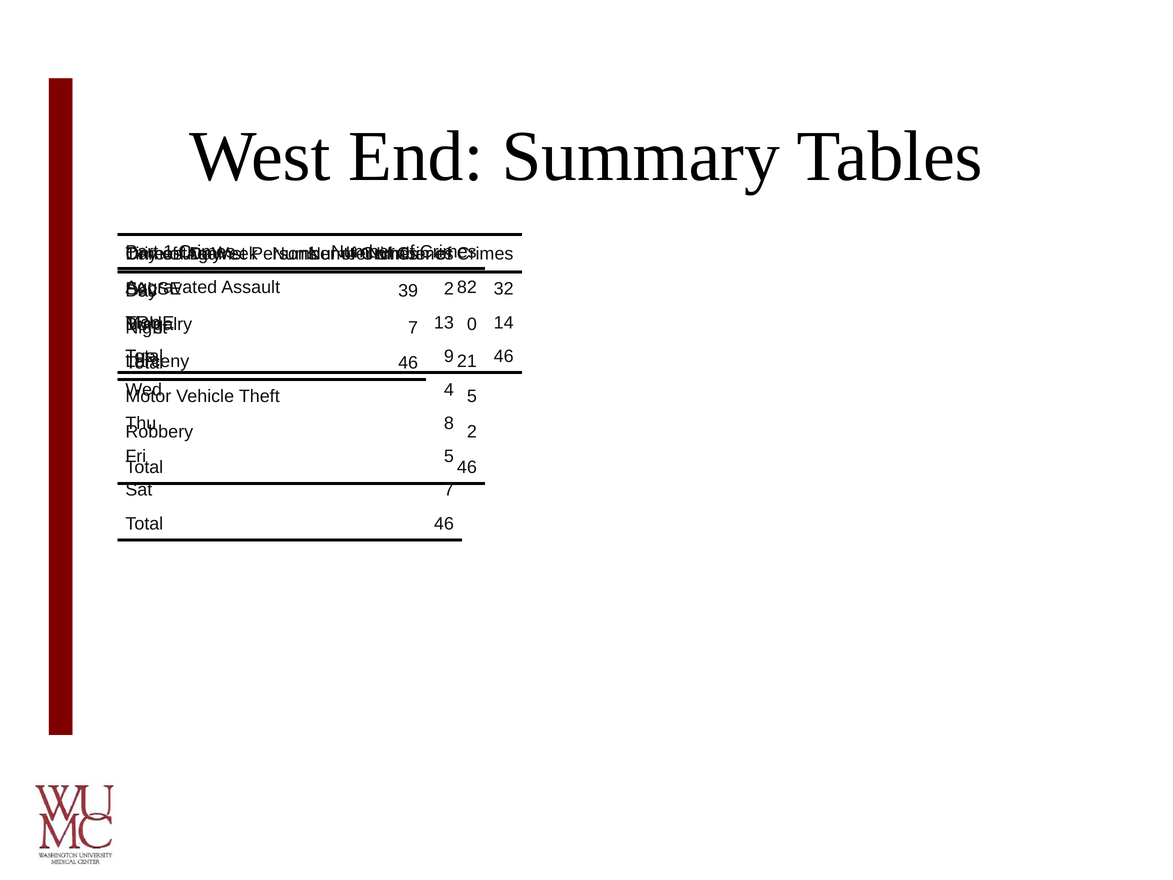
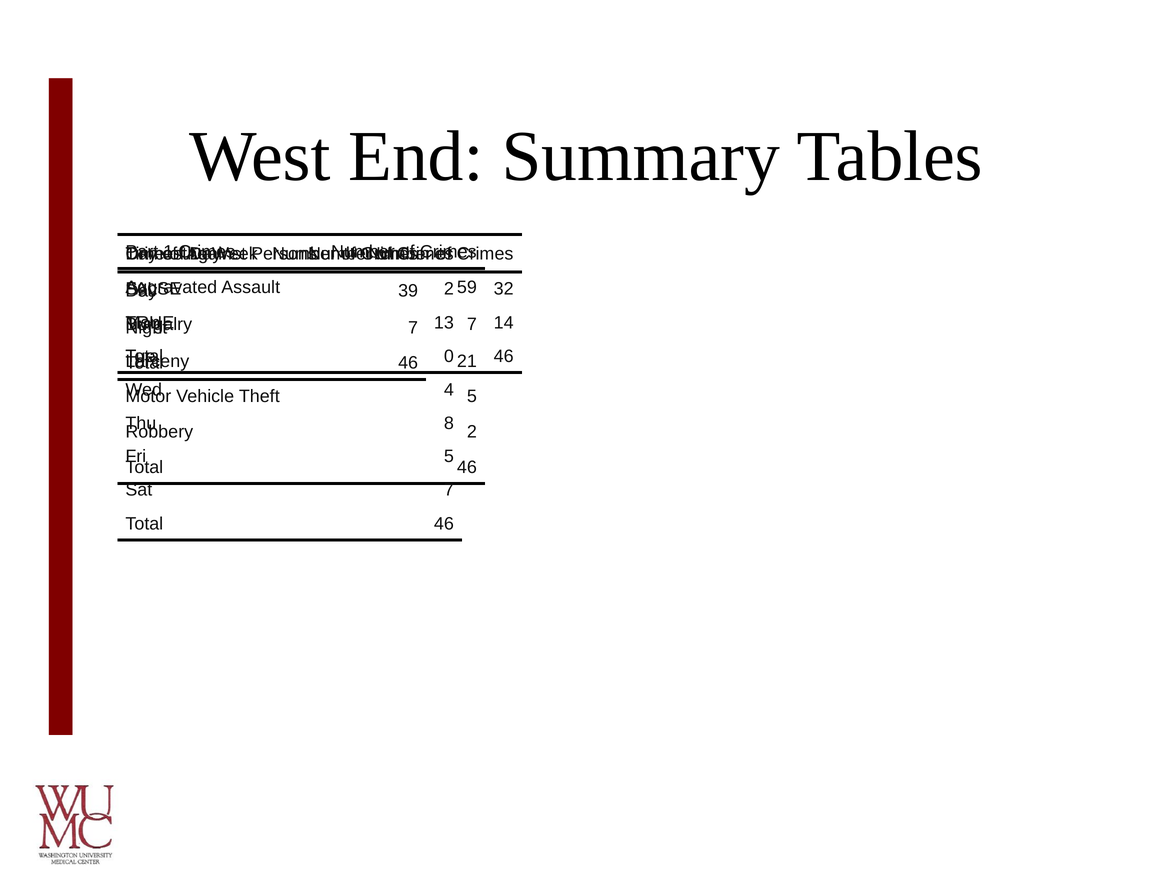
82: 82 -> 59 (467, 287)
0: 0 -> 7 (472, 324)
9: 9 -> 0 (449, 356)
